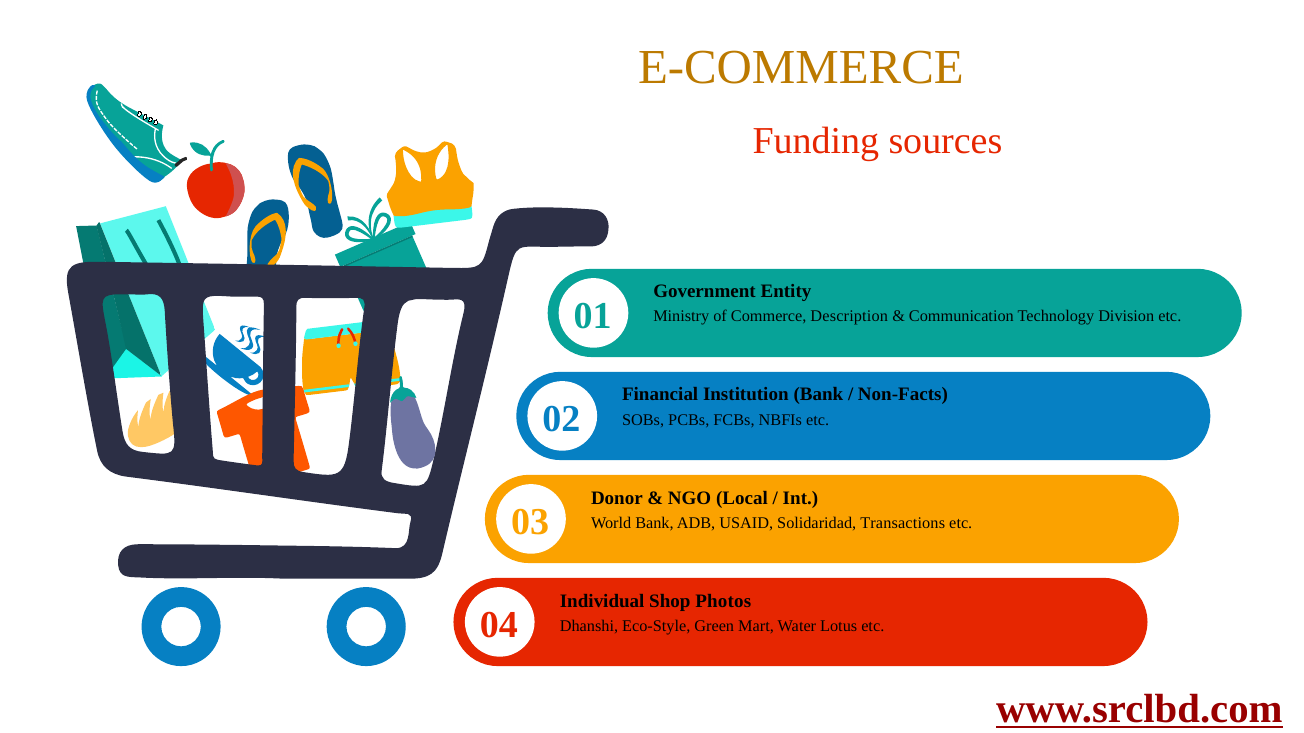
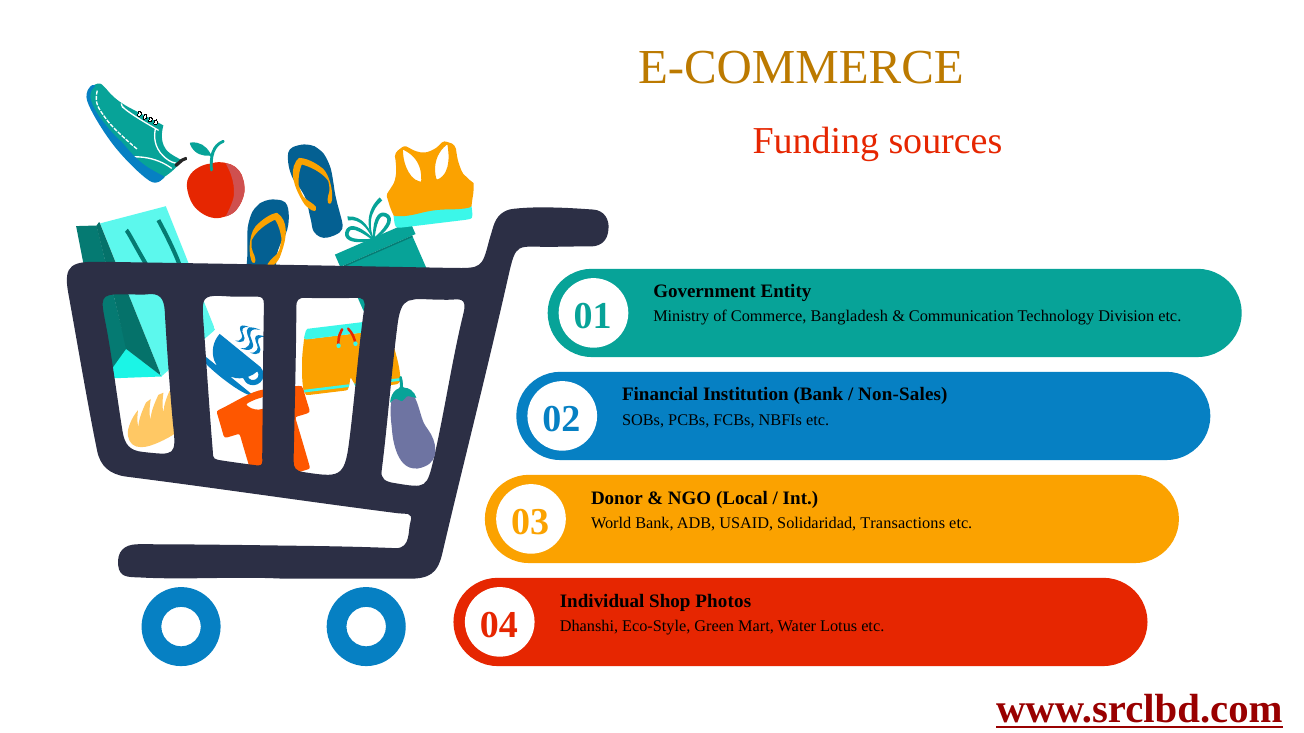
Description: Description -> Bangladesh (849, 317)
Non-Facts: Non-Facts -> Non-Sales (903, 395)
